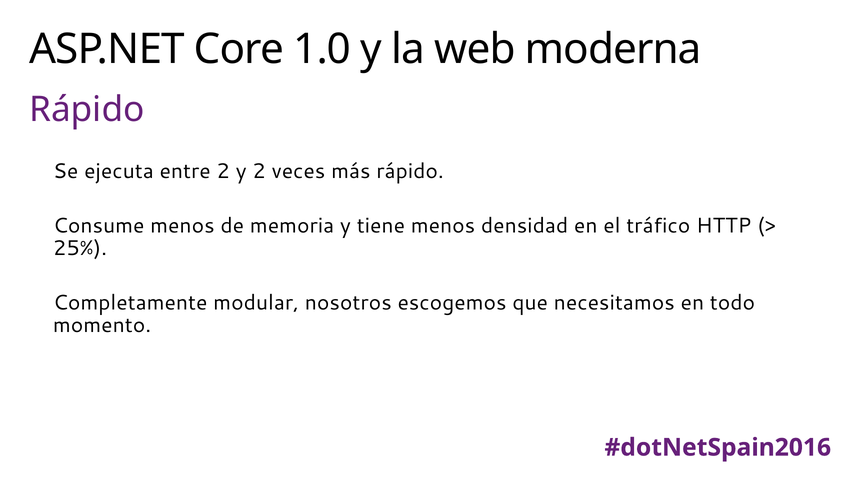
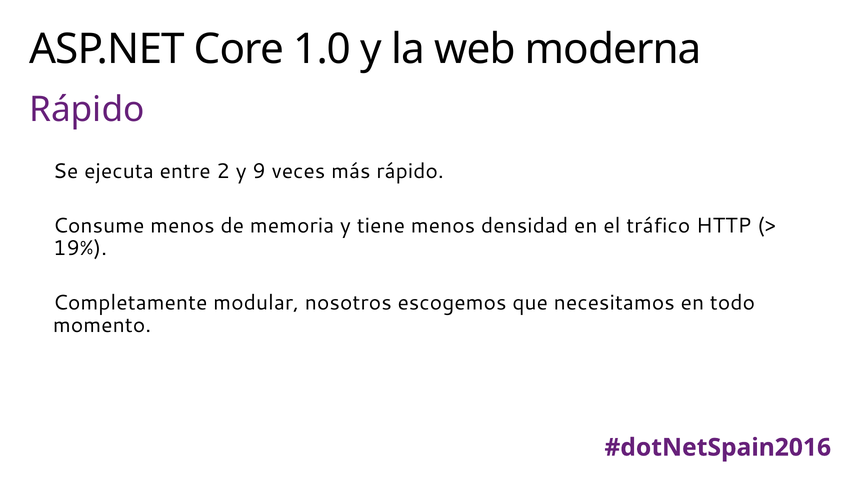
y 2: 2 -> 9 (259, 171)
25%: 25% -> 19% (80, 248)
